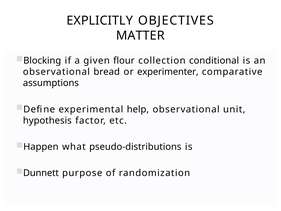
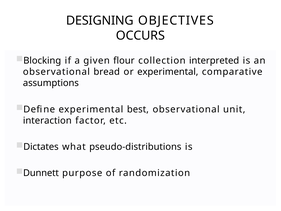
EXPLICITLY: EXPLICITLY -> DESIGNING (100, 21)
MATTER: MATTER -> OCCURS (140, 35)
conditional: conditional -> interpreted (214, 61)
or experimenter: experimenter -> experimental (168, 72)
help: help -> best (138, 109)
hypothesis: hypothesis -> interaction (47, 120)
Happen: Happen -> Dictates (41, 147)
